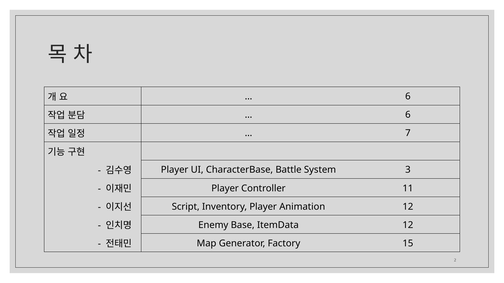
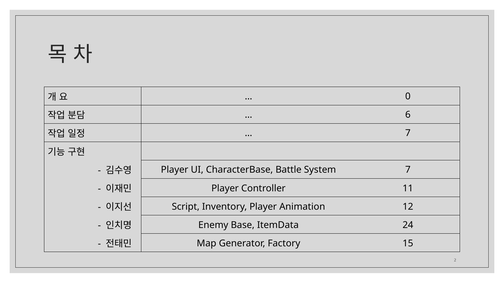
6: 6 -> 0 (408, 97)
System 3: 3 -> 7 (408, 170)
ItemData 12: 12 -> 24 (408, 225)
